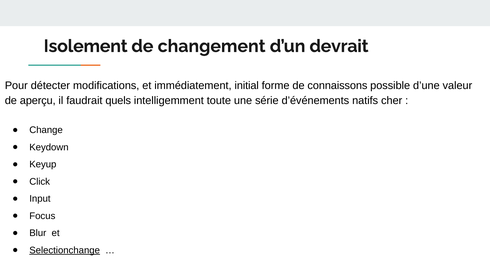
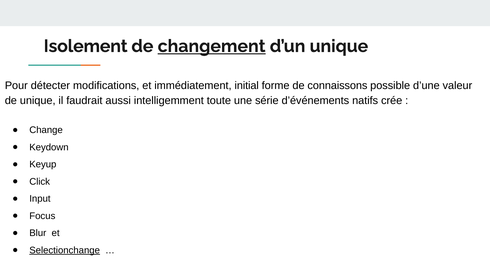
changement underline: none -> present (212, 46)
d’un devrait: devrait -> unique (339, 46)
de aperçu: aperçu -> unique (38, 101)
quels: quels -> aussi (118, 101)
cher: cher -> crée (392, 101)
